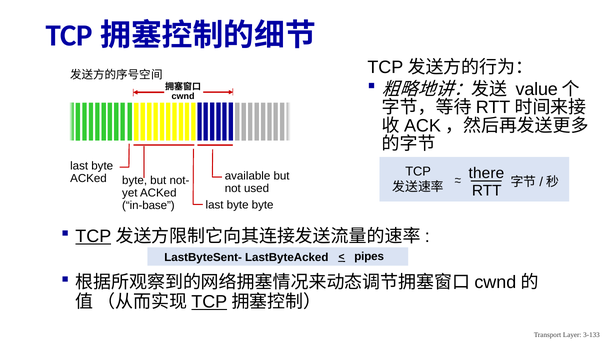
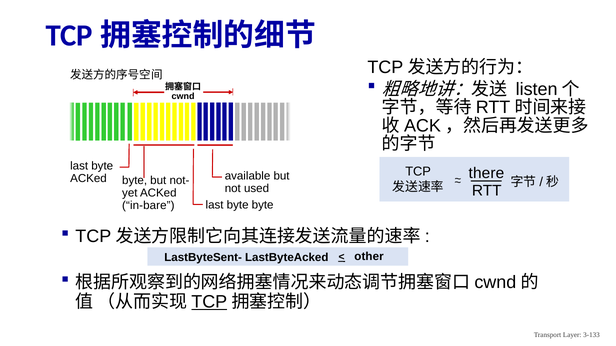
value: value -> listen (537, 89)
in-base: in-base -> in-bare (148, 206)
TCP underline: present -> none (93, 237)
pipes: pipes -> other (369, 257)
